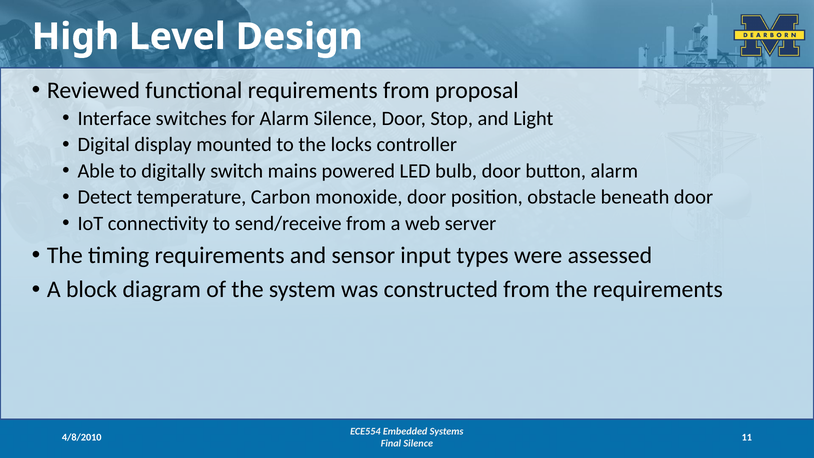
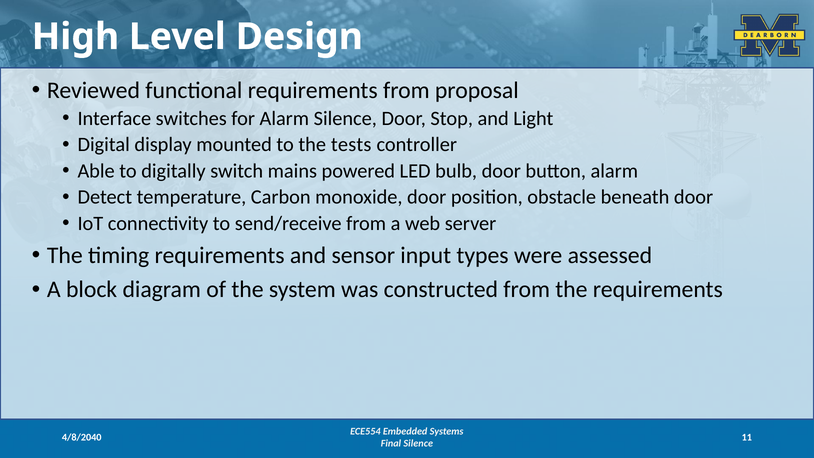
locks: locks -> tests (351, 145)
4/8/2010: 4/8/2010 -> 4/8/2040 (82, 437)
